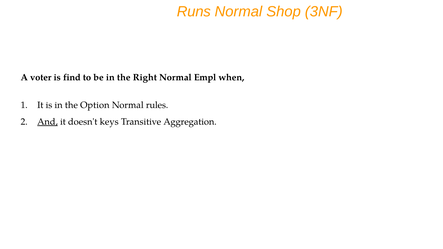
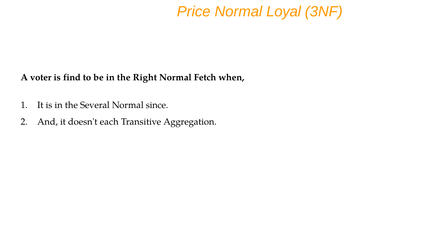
Runs: Runs -> Price (194, 12)
Shop: Shop -> Loyal (284, 12)
Empl: Empl -> Fetch (205, 77)
Option: Option -> Several (95, 105)
rules: rules -> since (157, 105)
And underline: present -> none (48, 122)
keys: keys -> each (109, 122)
